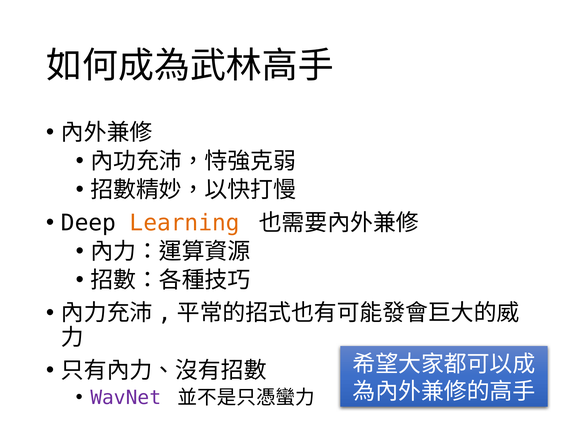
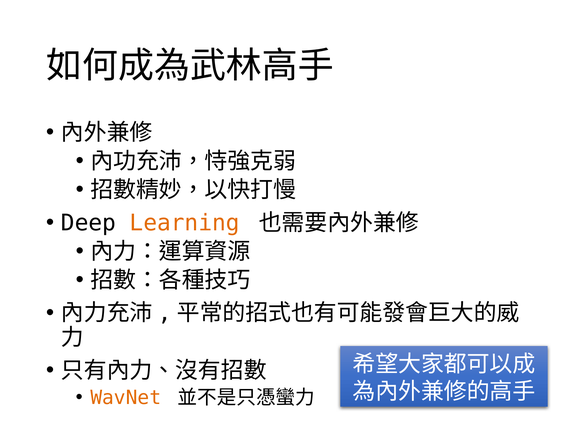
WavNet colour: purple -> orange (126, 398)
